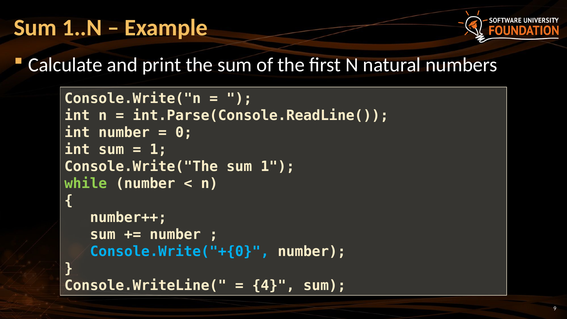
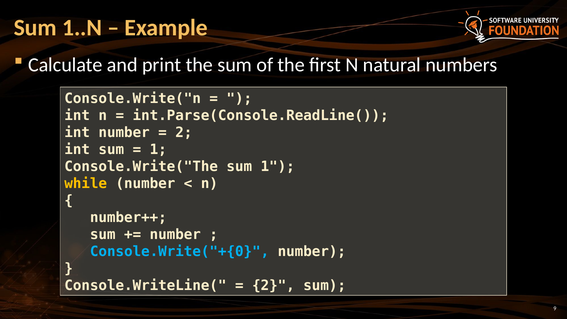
0: 0 -> 2 (184, 133)
while colour: light green -> yellow (86, 184)
4: 4 -> 2 (273, 286)
